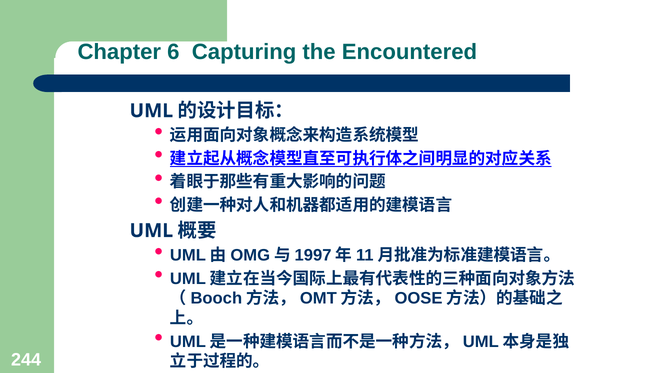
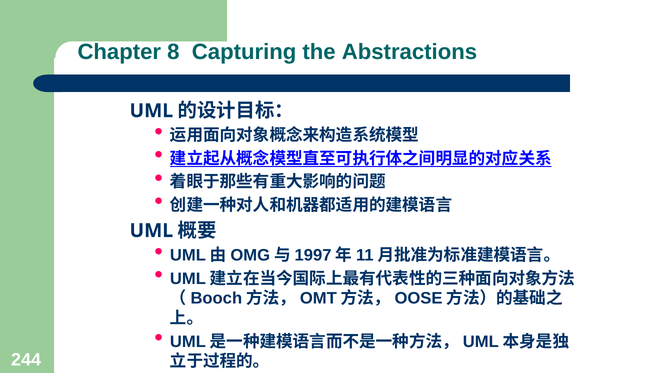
6: 6 -> 8 (173, 52)
Encountered: Encountered -> Abstractions (409, 52)
